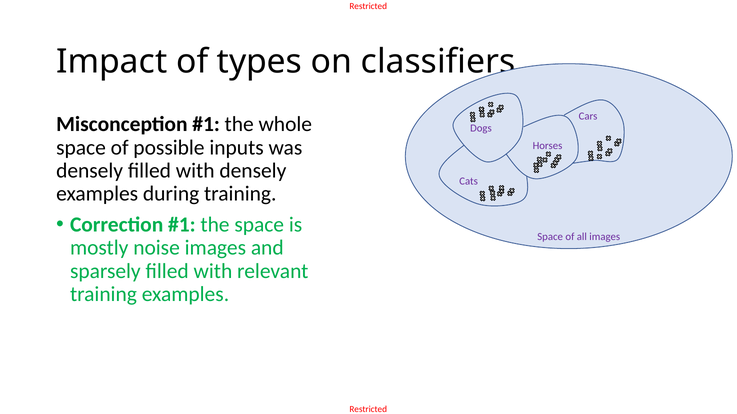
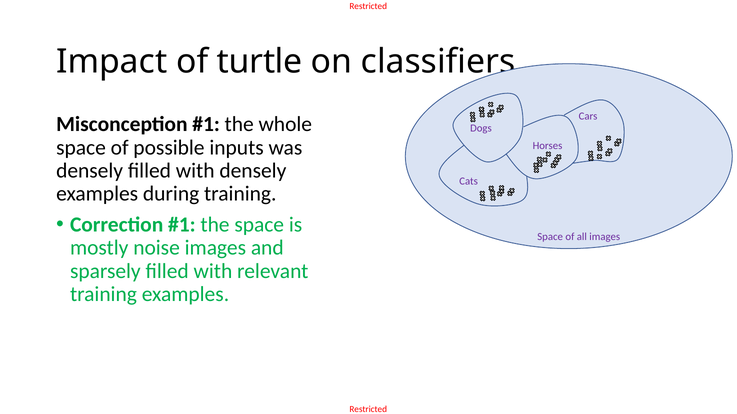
types: types -> turtle (260, 62)
